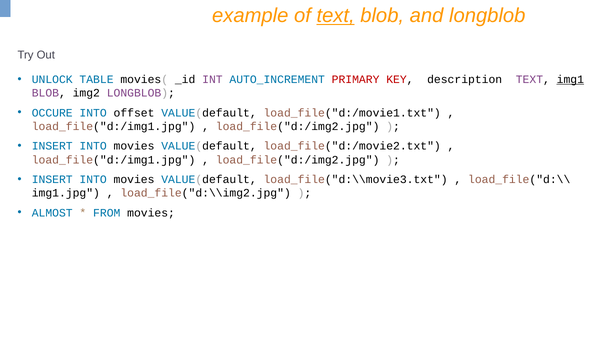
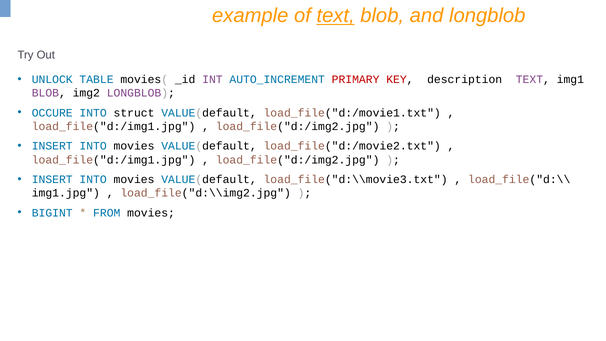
img1 underline: present -> none (570, 79)
offset: offset -> struct (134, 113)
ALMOST: ALMOST -> BIGINT (52, 213)
